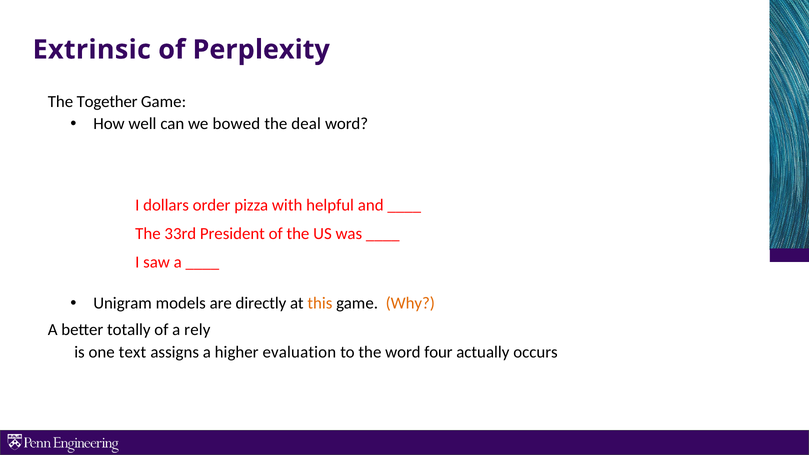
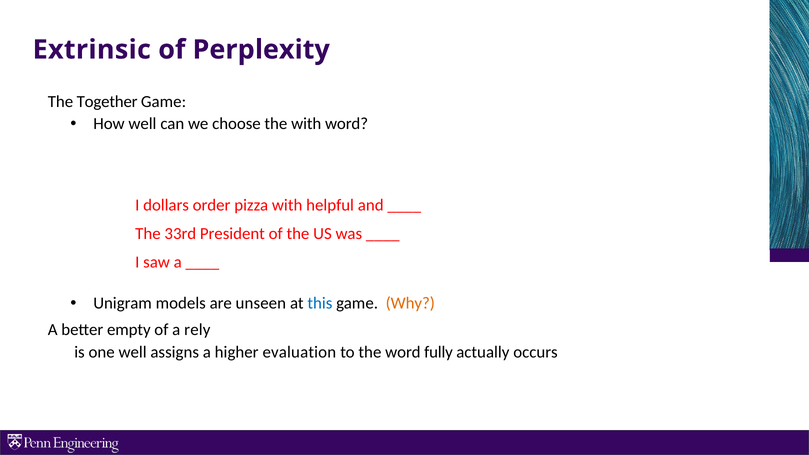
bowed: bowed -> choose (236, 124)
the deal: deal -> with (306, 124)
directly: directly -> unseen (261, 303)
this colour: orange -> blue (320, 303)
totally: totally -> empty (129, 330)
one text: text -> well (133, 352)
four: four -> fully (438, 352)
